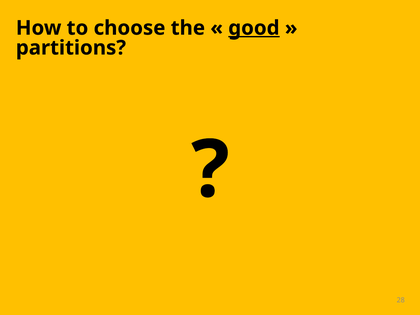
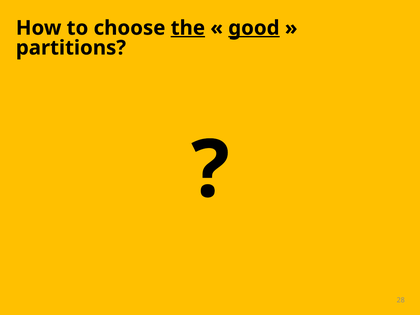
the underline: none -> present (188, 28)
